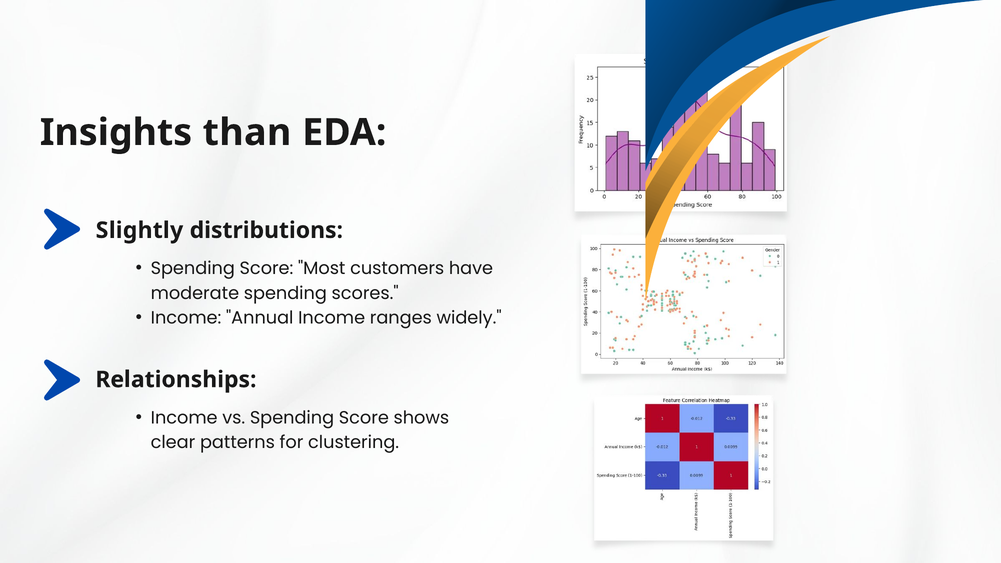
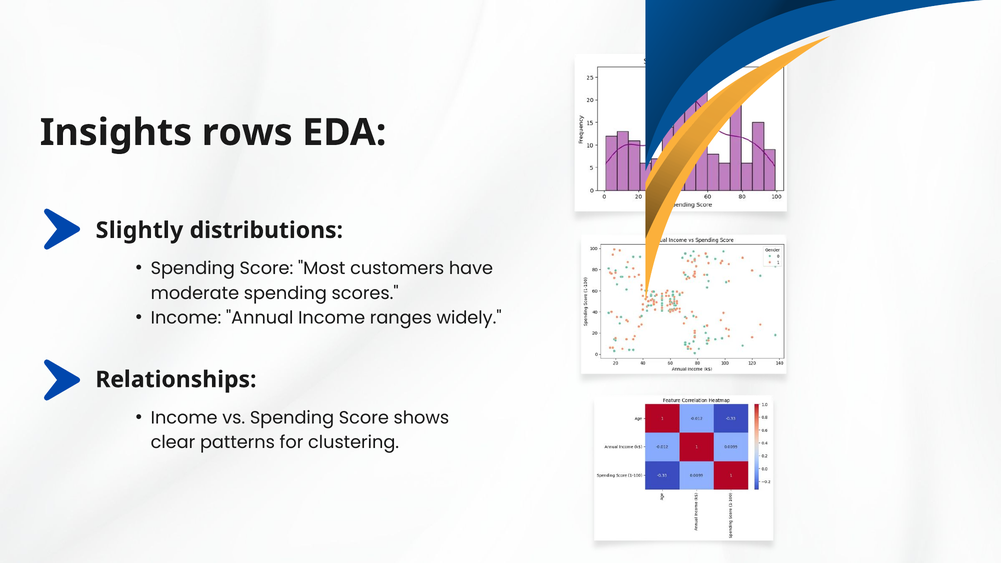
than: than -> rows (247, 133)
